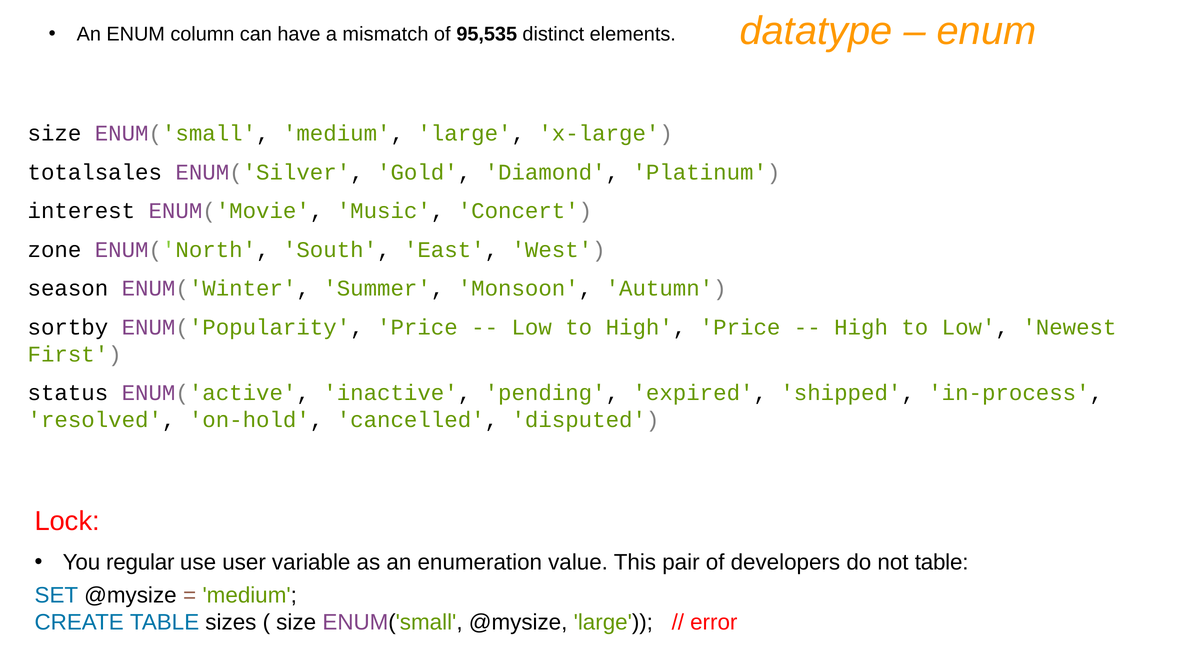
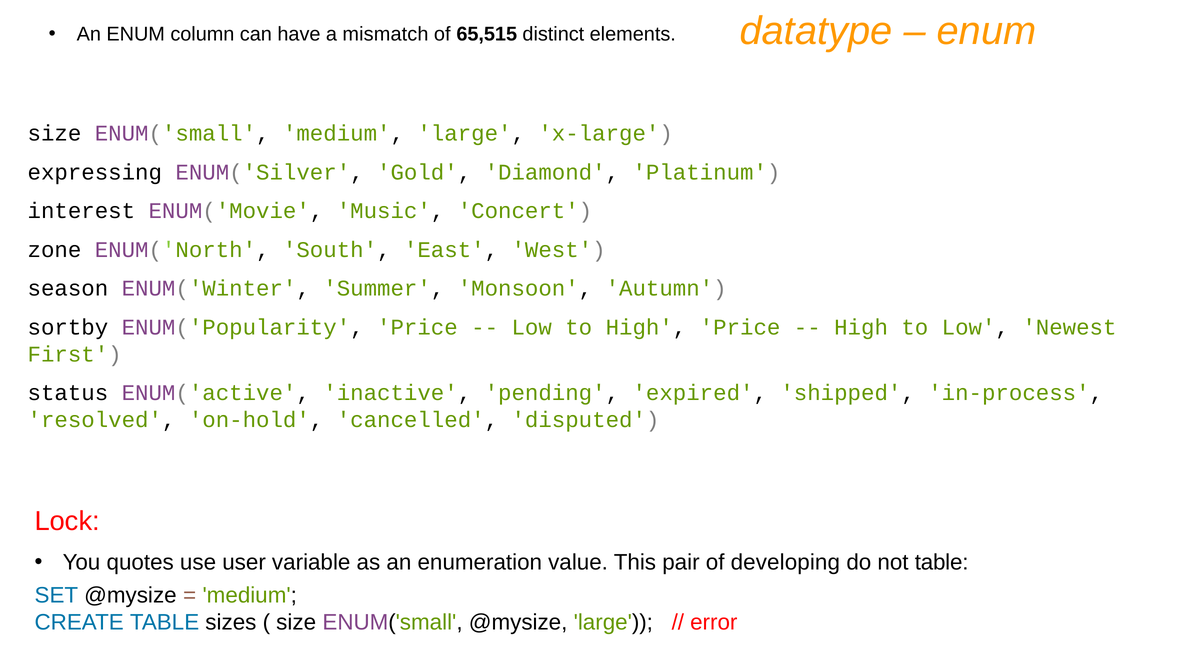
95,535: 95,535 -> 65,515 (487, 34)
totalsales: totalsales -> expressing (95, 172)
regular: regular -> quotes (140, 563)
developers: developers -> developing (785, 563)
